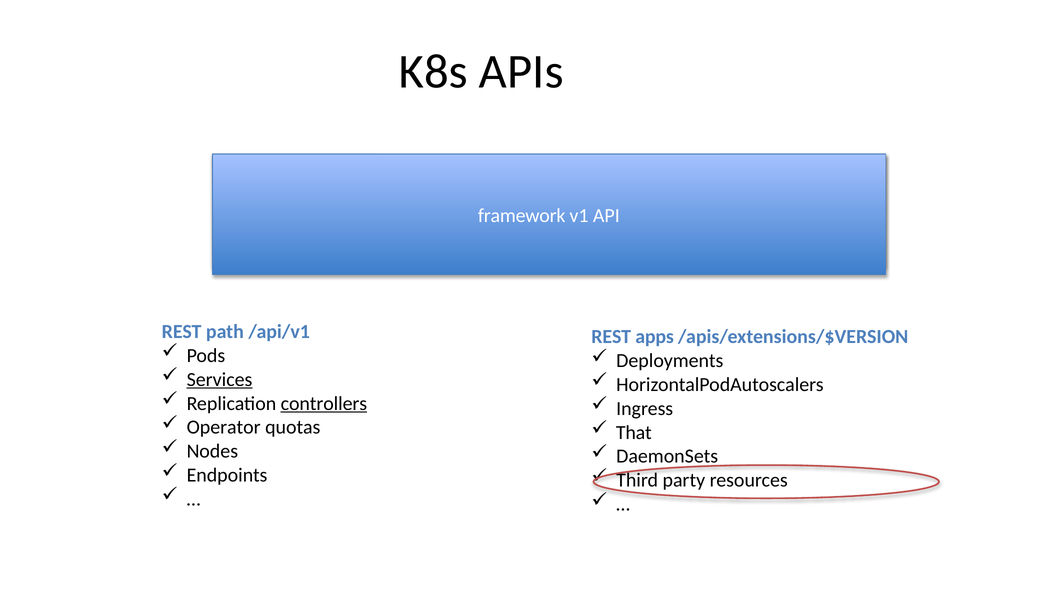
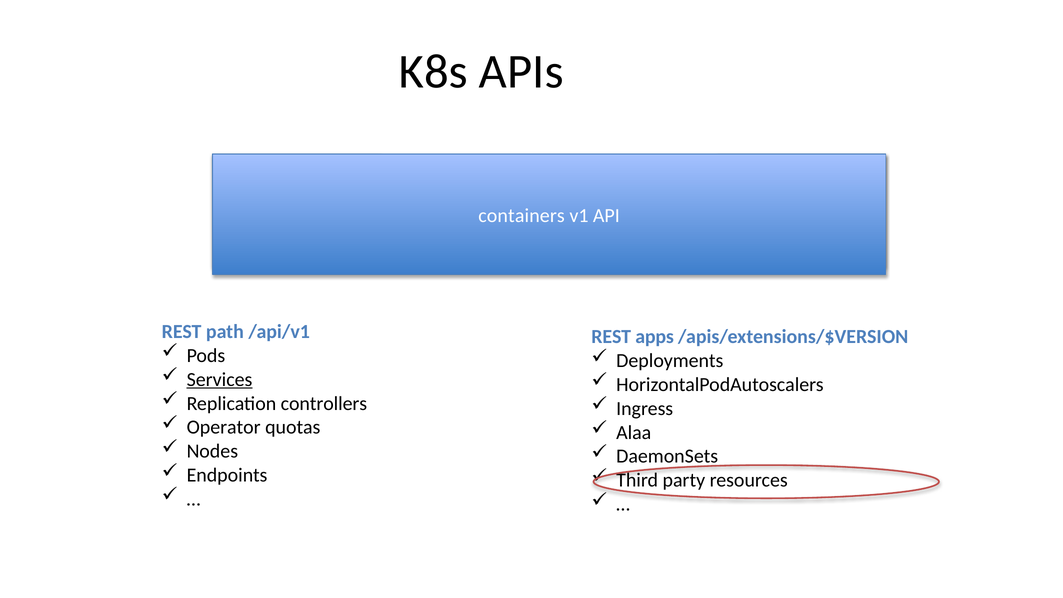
framework: framework -> containers (522, 216)
controllers underline: present -> none (324, 403)
That: That -> Alaa (634, 432)
